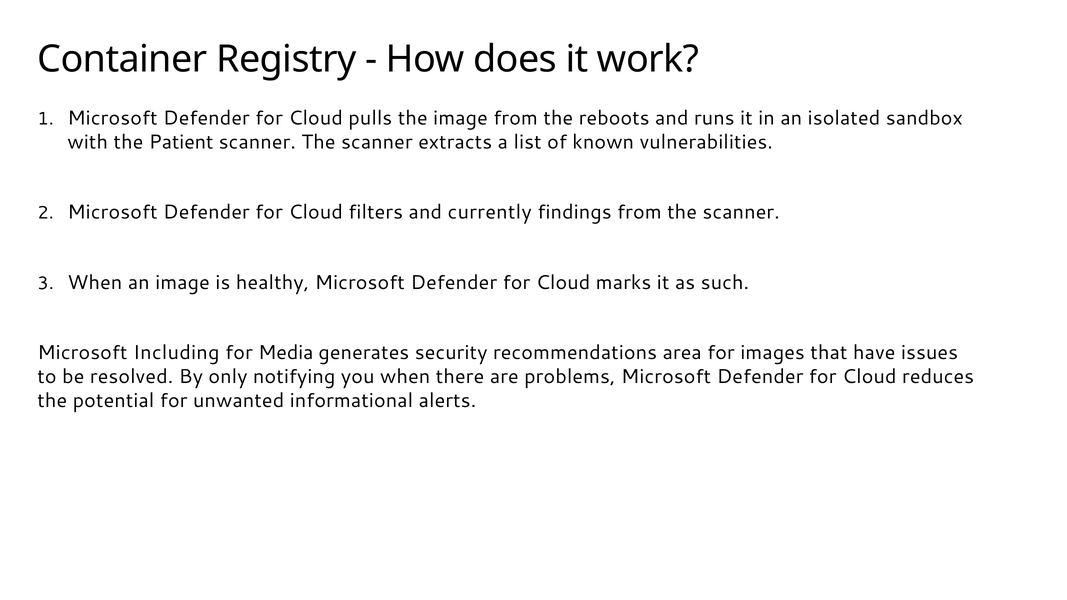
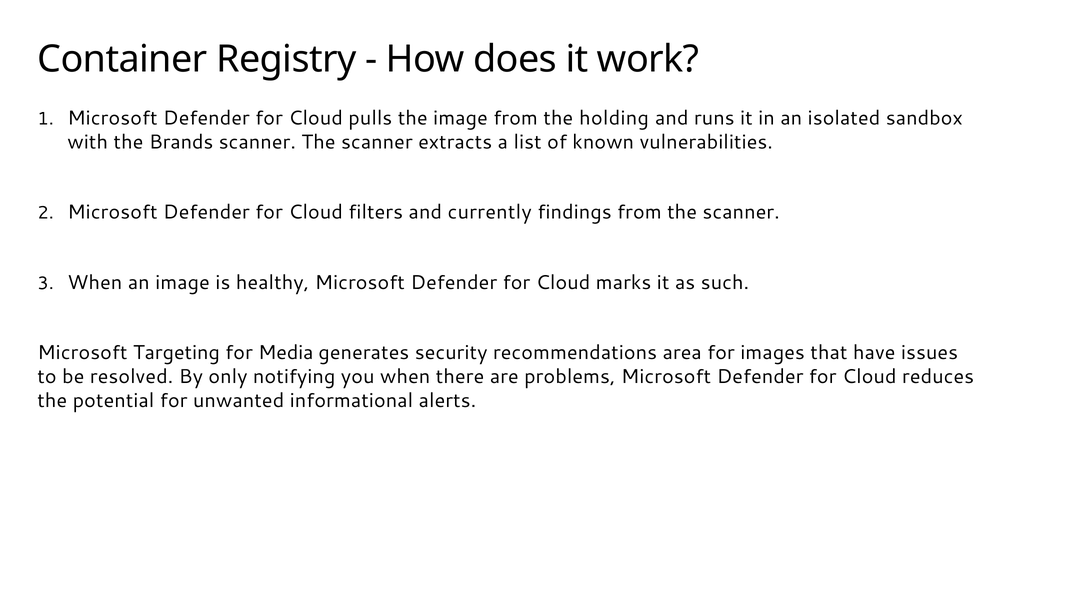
reboots: reboots -> holding (614, 118)
Patient: Patient -> Brands (181, 142)
Including: Including -> Targeting (176, 353)
